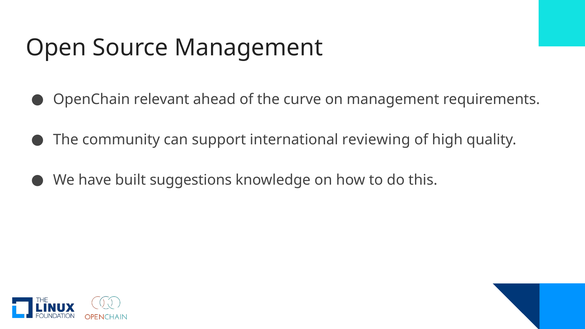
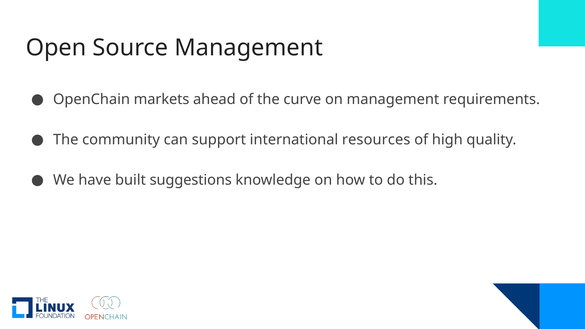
relevant: relevant -> markets (162, 99)
reviewing: reviewing -> resources (376, 140)
